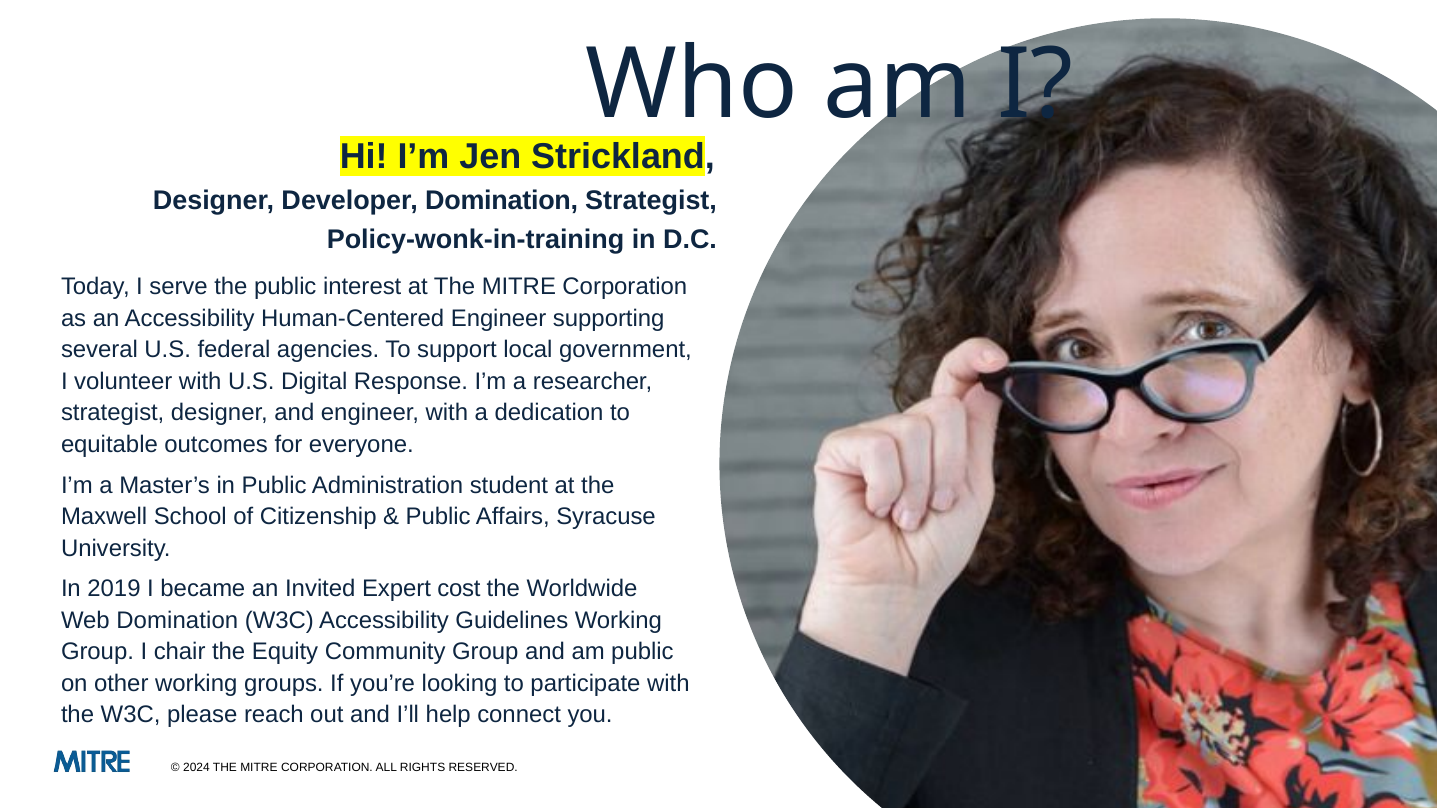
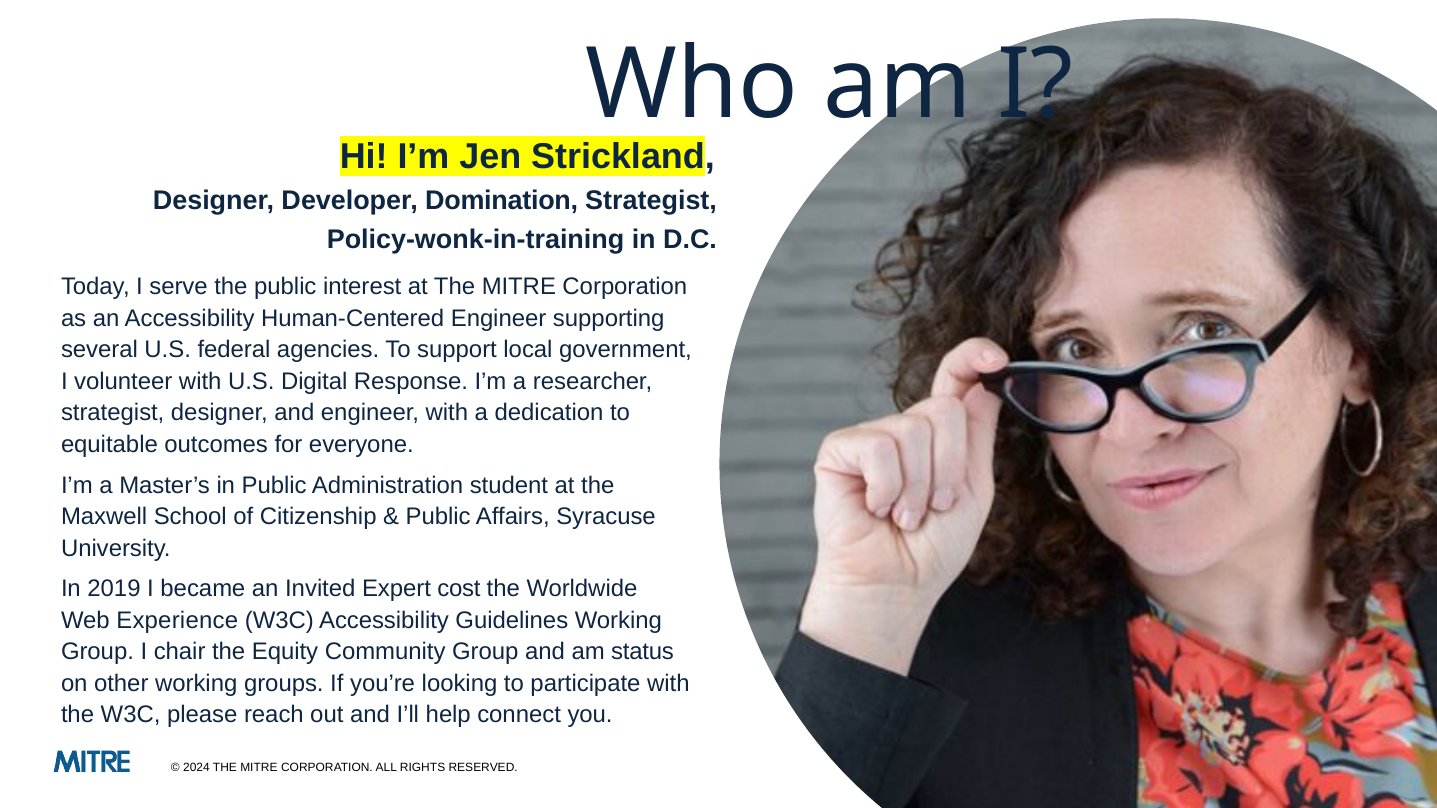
Web Domination: Domination -> Experience (177, 621)
am public: public -> status (643, 652)
